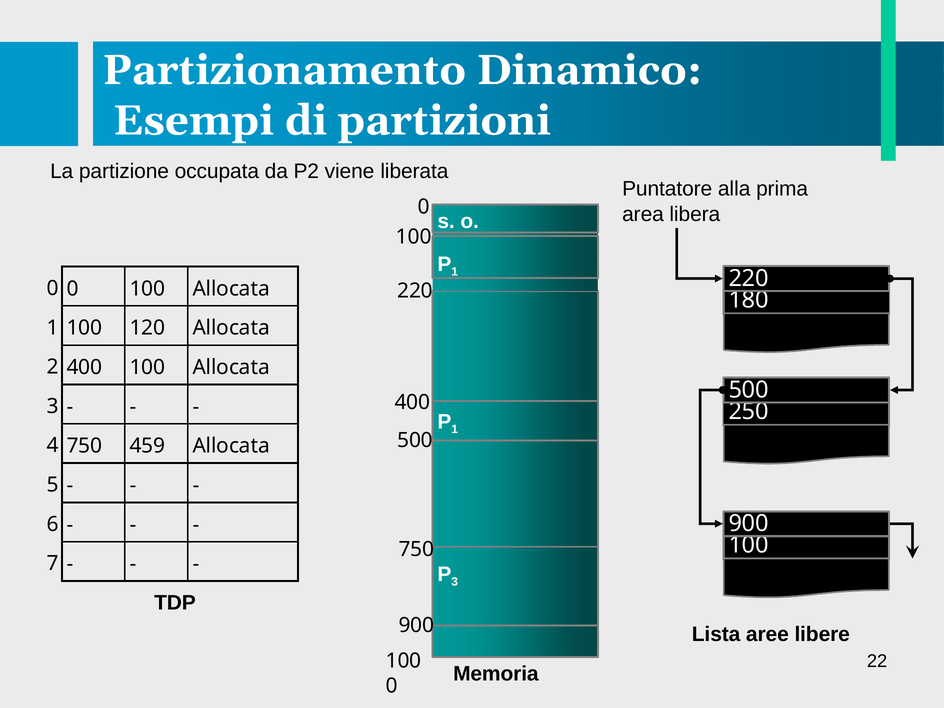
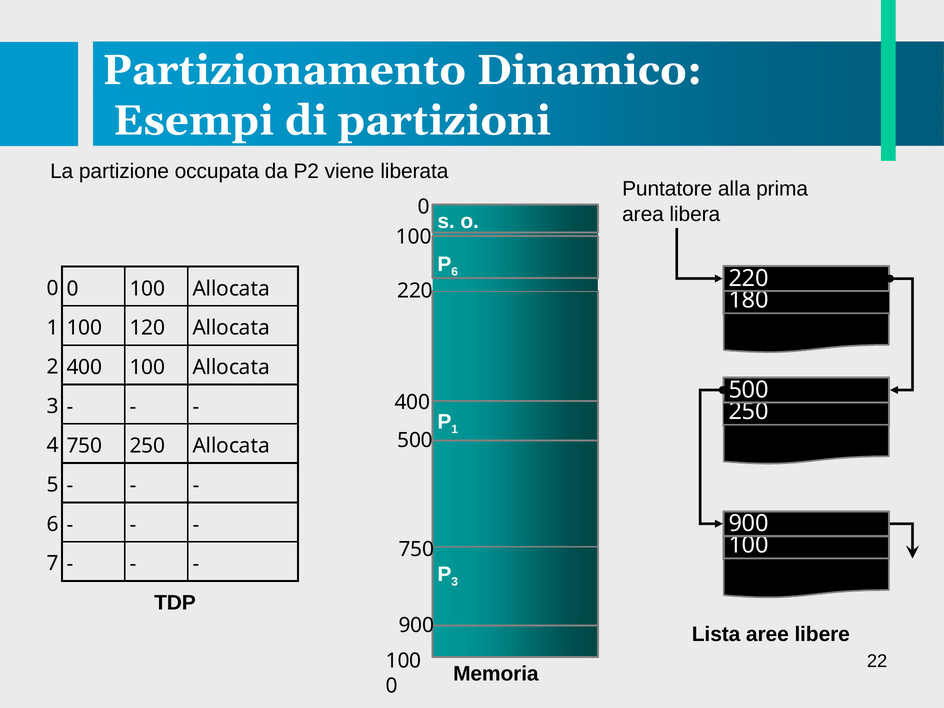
1: 1 -> 6 (455, 272)
750 459: 459 -> 250 (147, 446)
